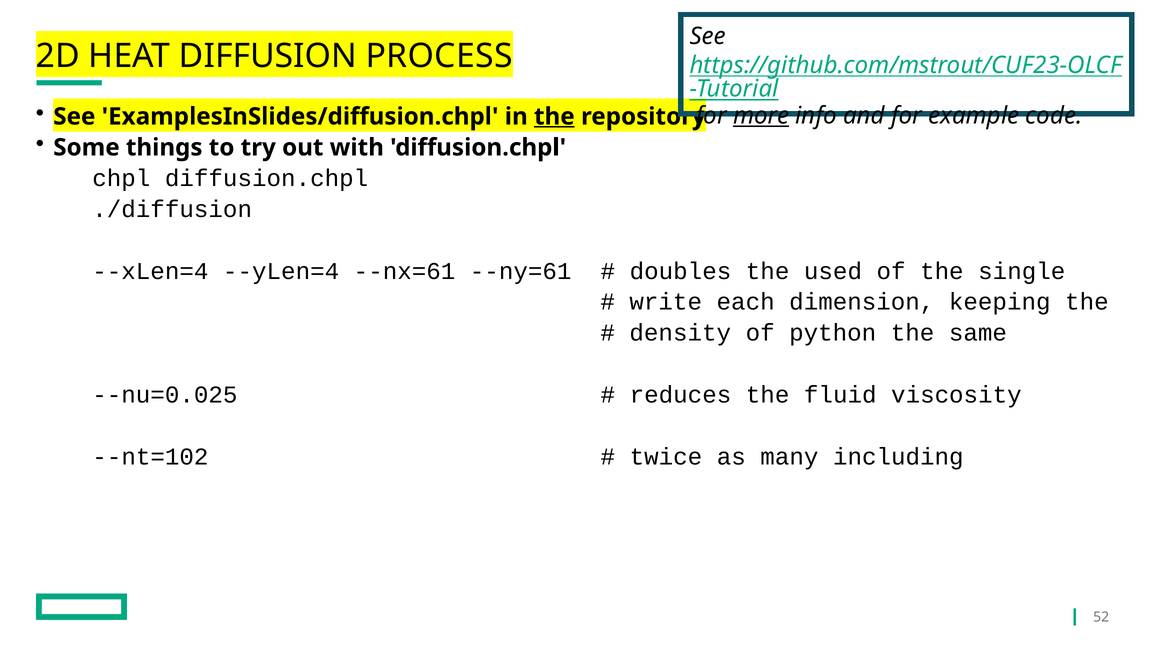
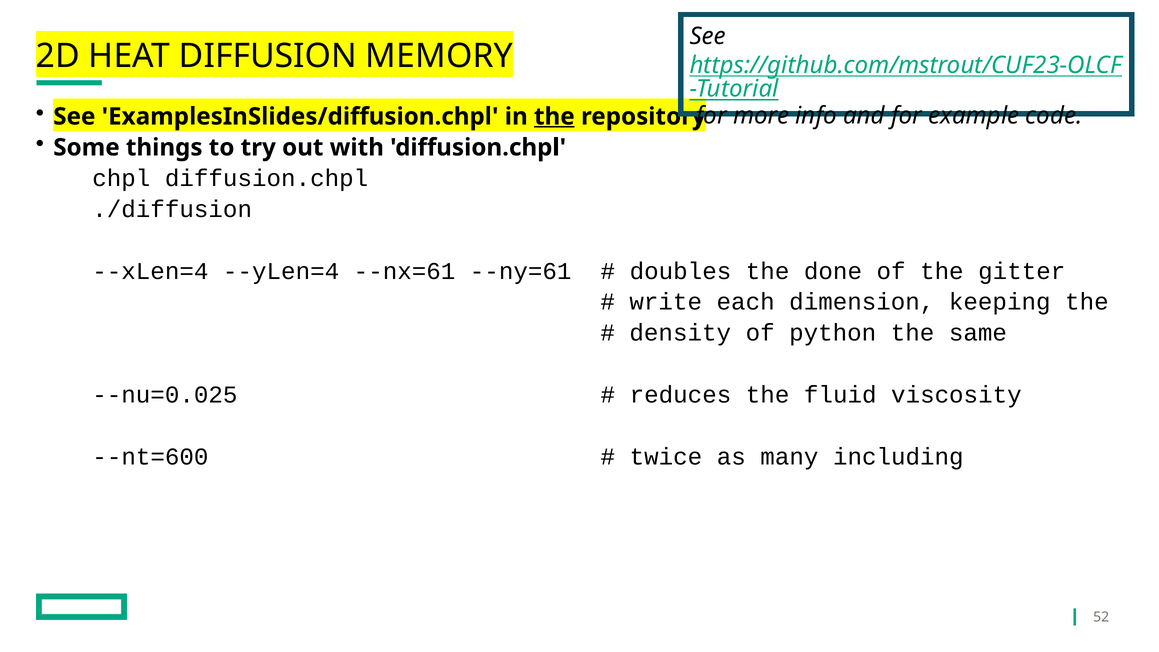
PROCESS: PROCESS -> MEMORY (439, 56)
more underline: present -> none (761, 116)
used: used -> done (833, 271)
single: single -> gitter (1022, 271)
--nt=102: --nt=102 -> --nt=600 (150, 456)
